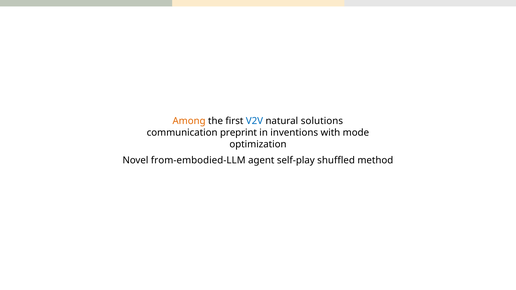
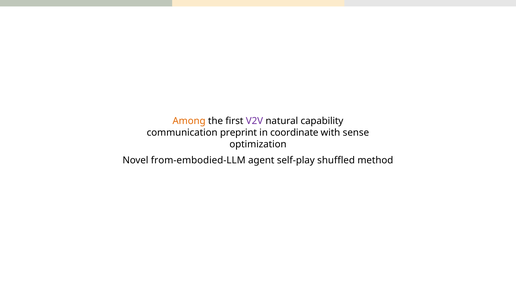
V2V colour: blue -> purple (254, 121)
solutions: solutions -> capability (322, 121)
inventions: inventions -> coordinate (294, 133)
mode: mode -> sense (356, 133)
